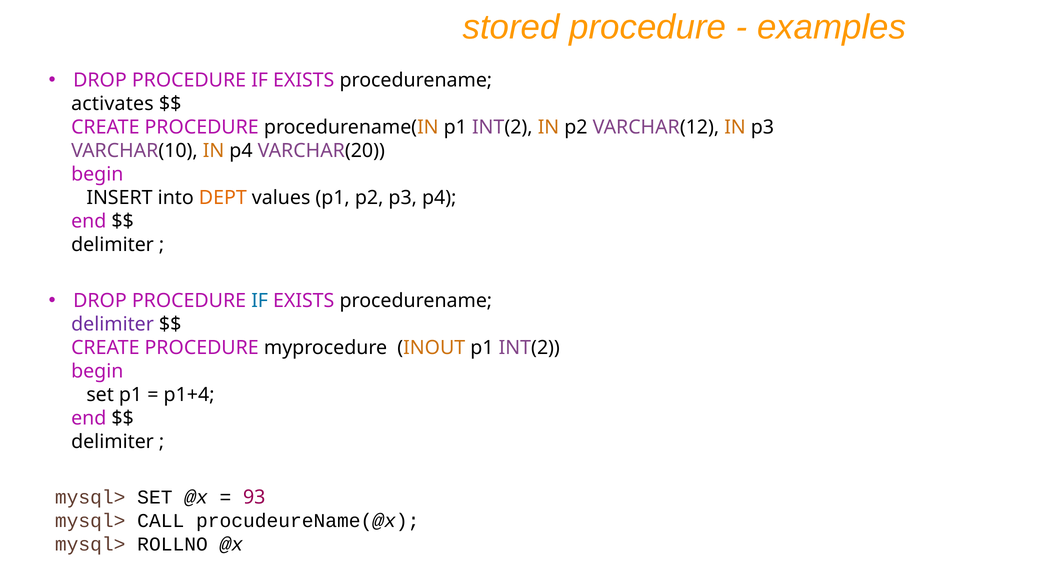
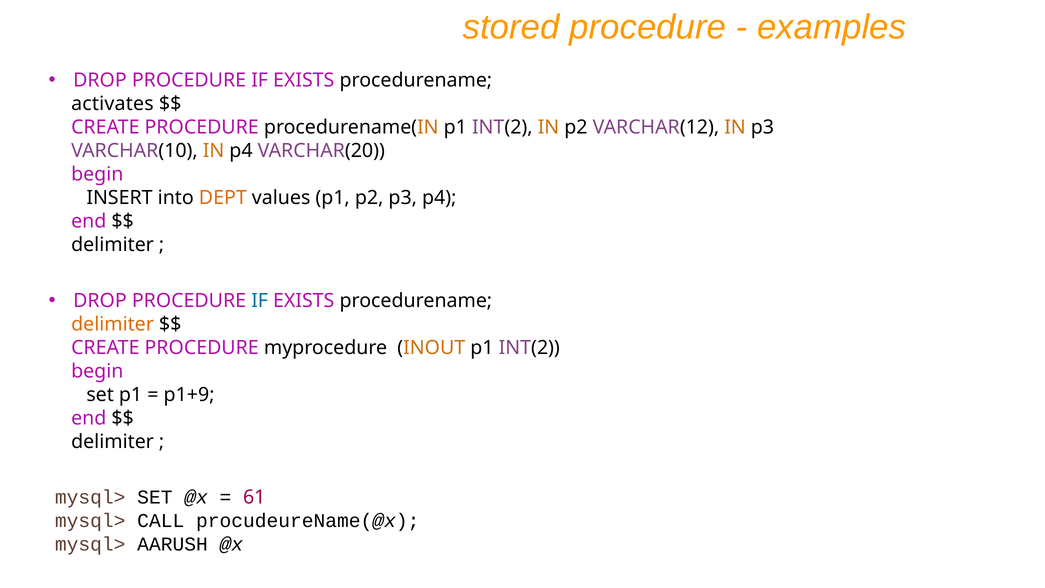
delimiter colour: purple -> orange (113, 324)
p1+4: p1+4 -> p1+9 (189, 395)
93: 93 -> 61 (254, 497)
ROLLNO: ROLLNO -> AARUSH (173, 544)
